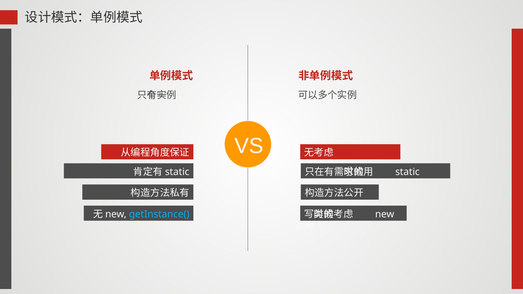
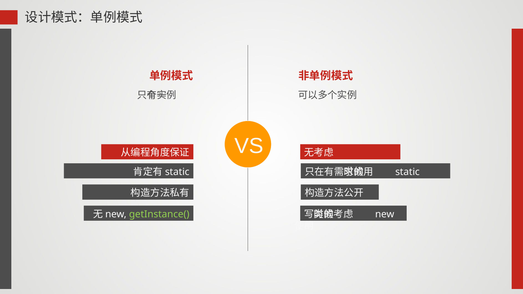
getInstance( colour: light blue -> light green (159, 214)
